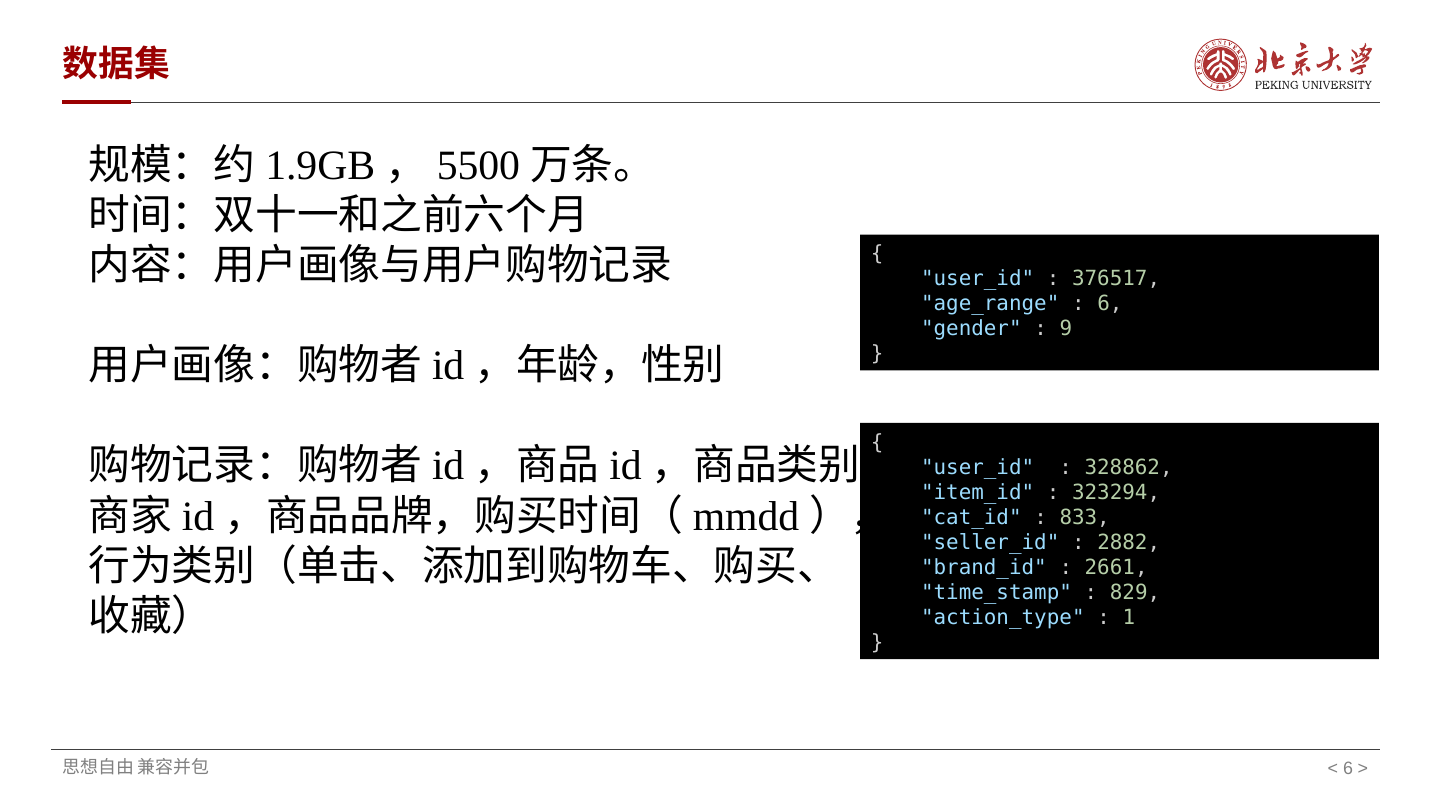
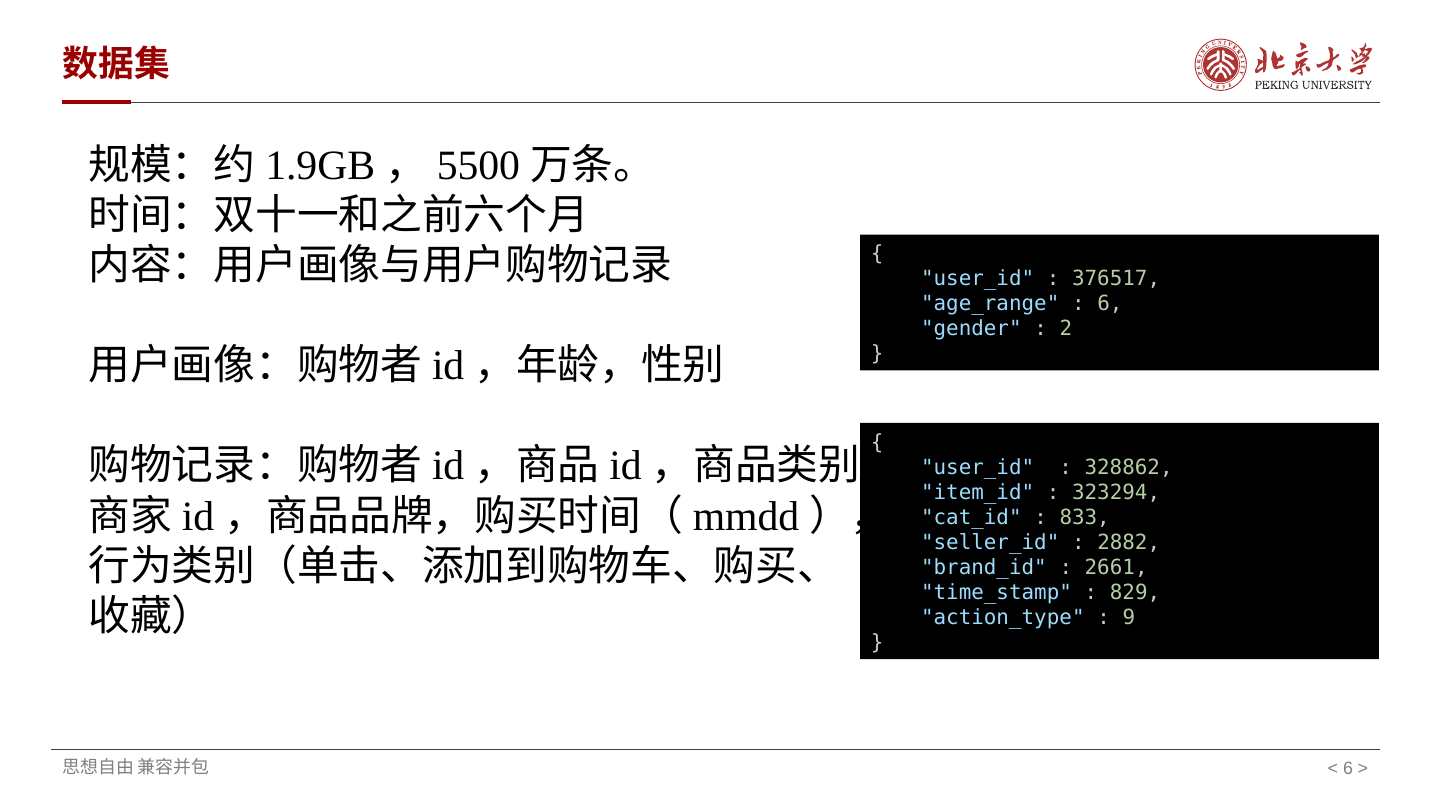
9: 9 -> 2 (1066, 329)
1: 1 -> 9 (1129, 618)
